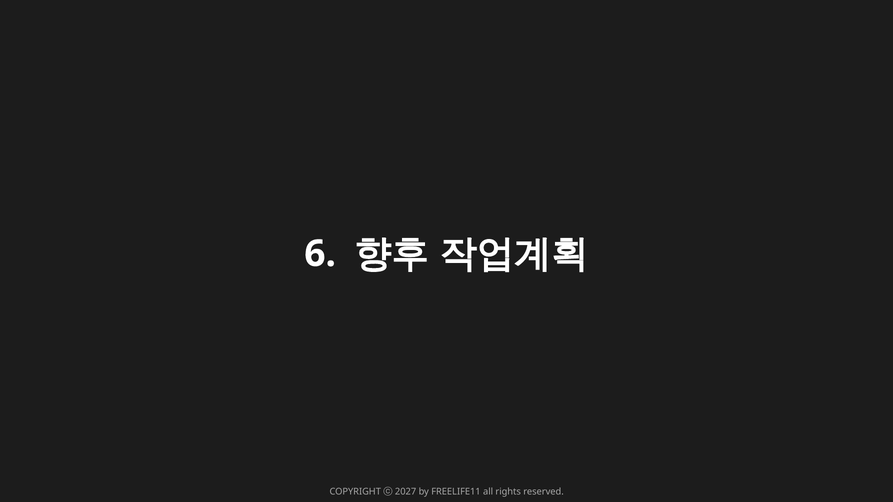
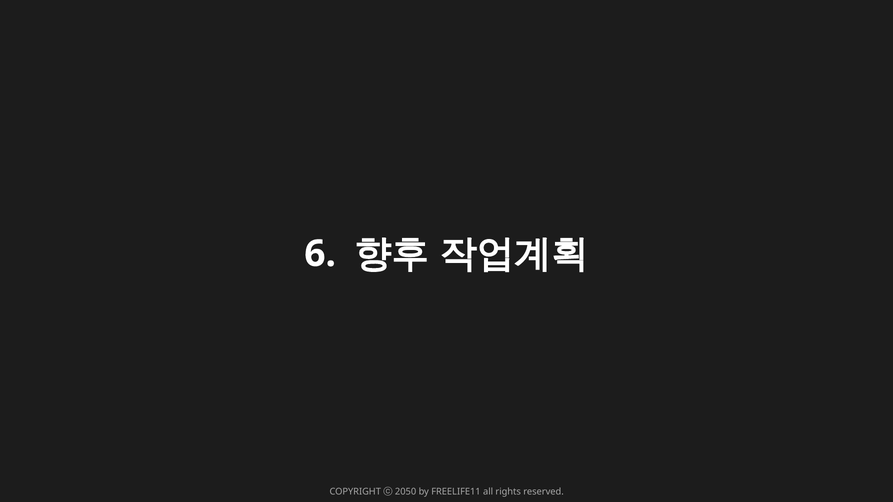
2027: 2027 -> 2050 (406, 492)
